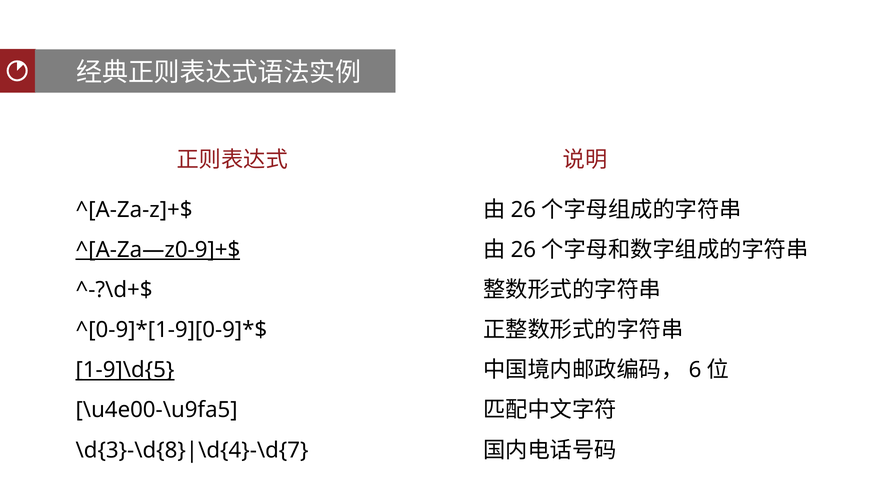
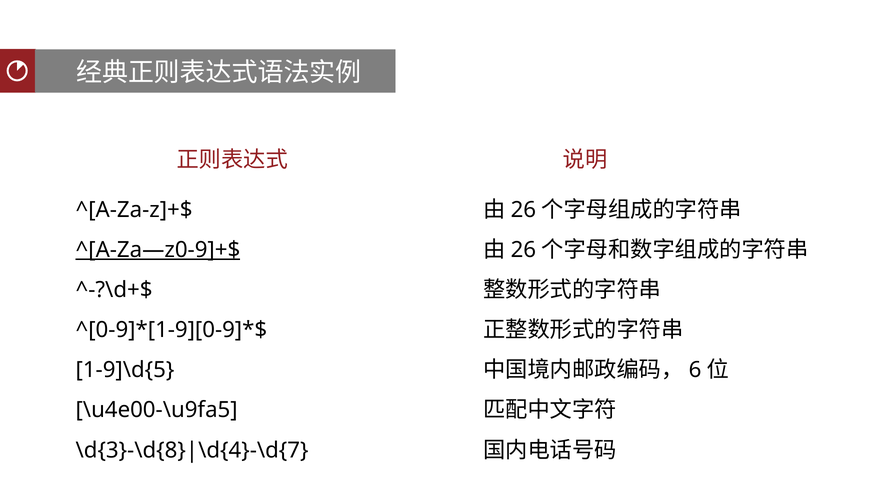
1-9]\d{5 underline: present -> none (125, 370)
